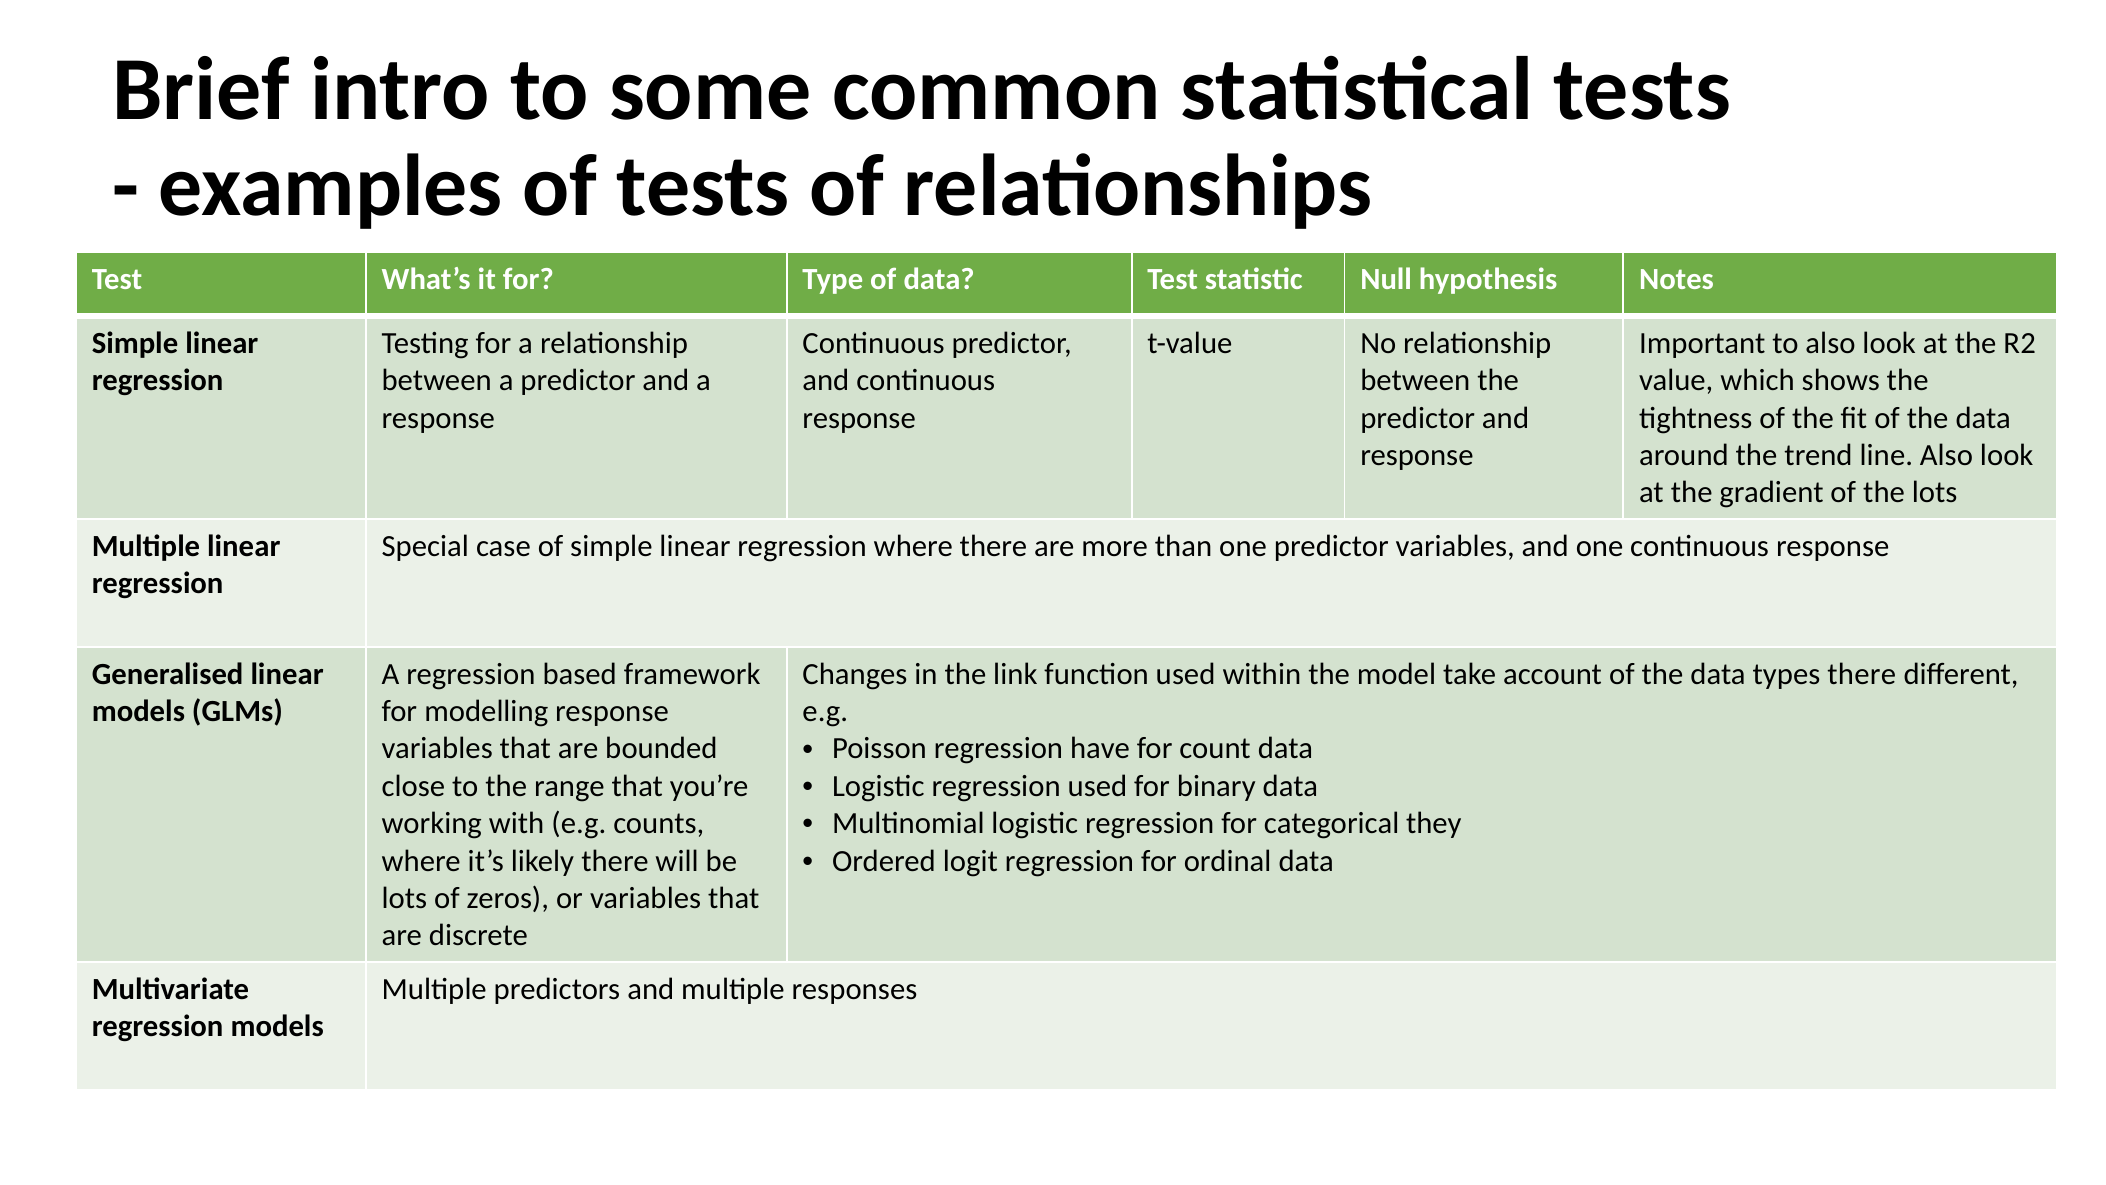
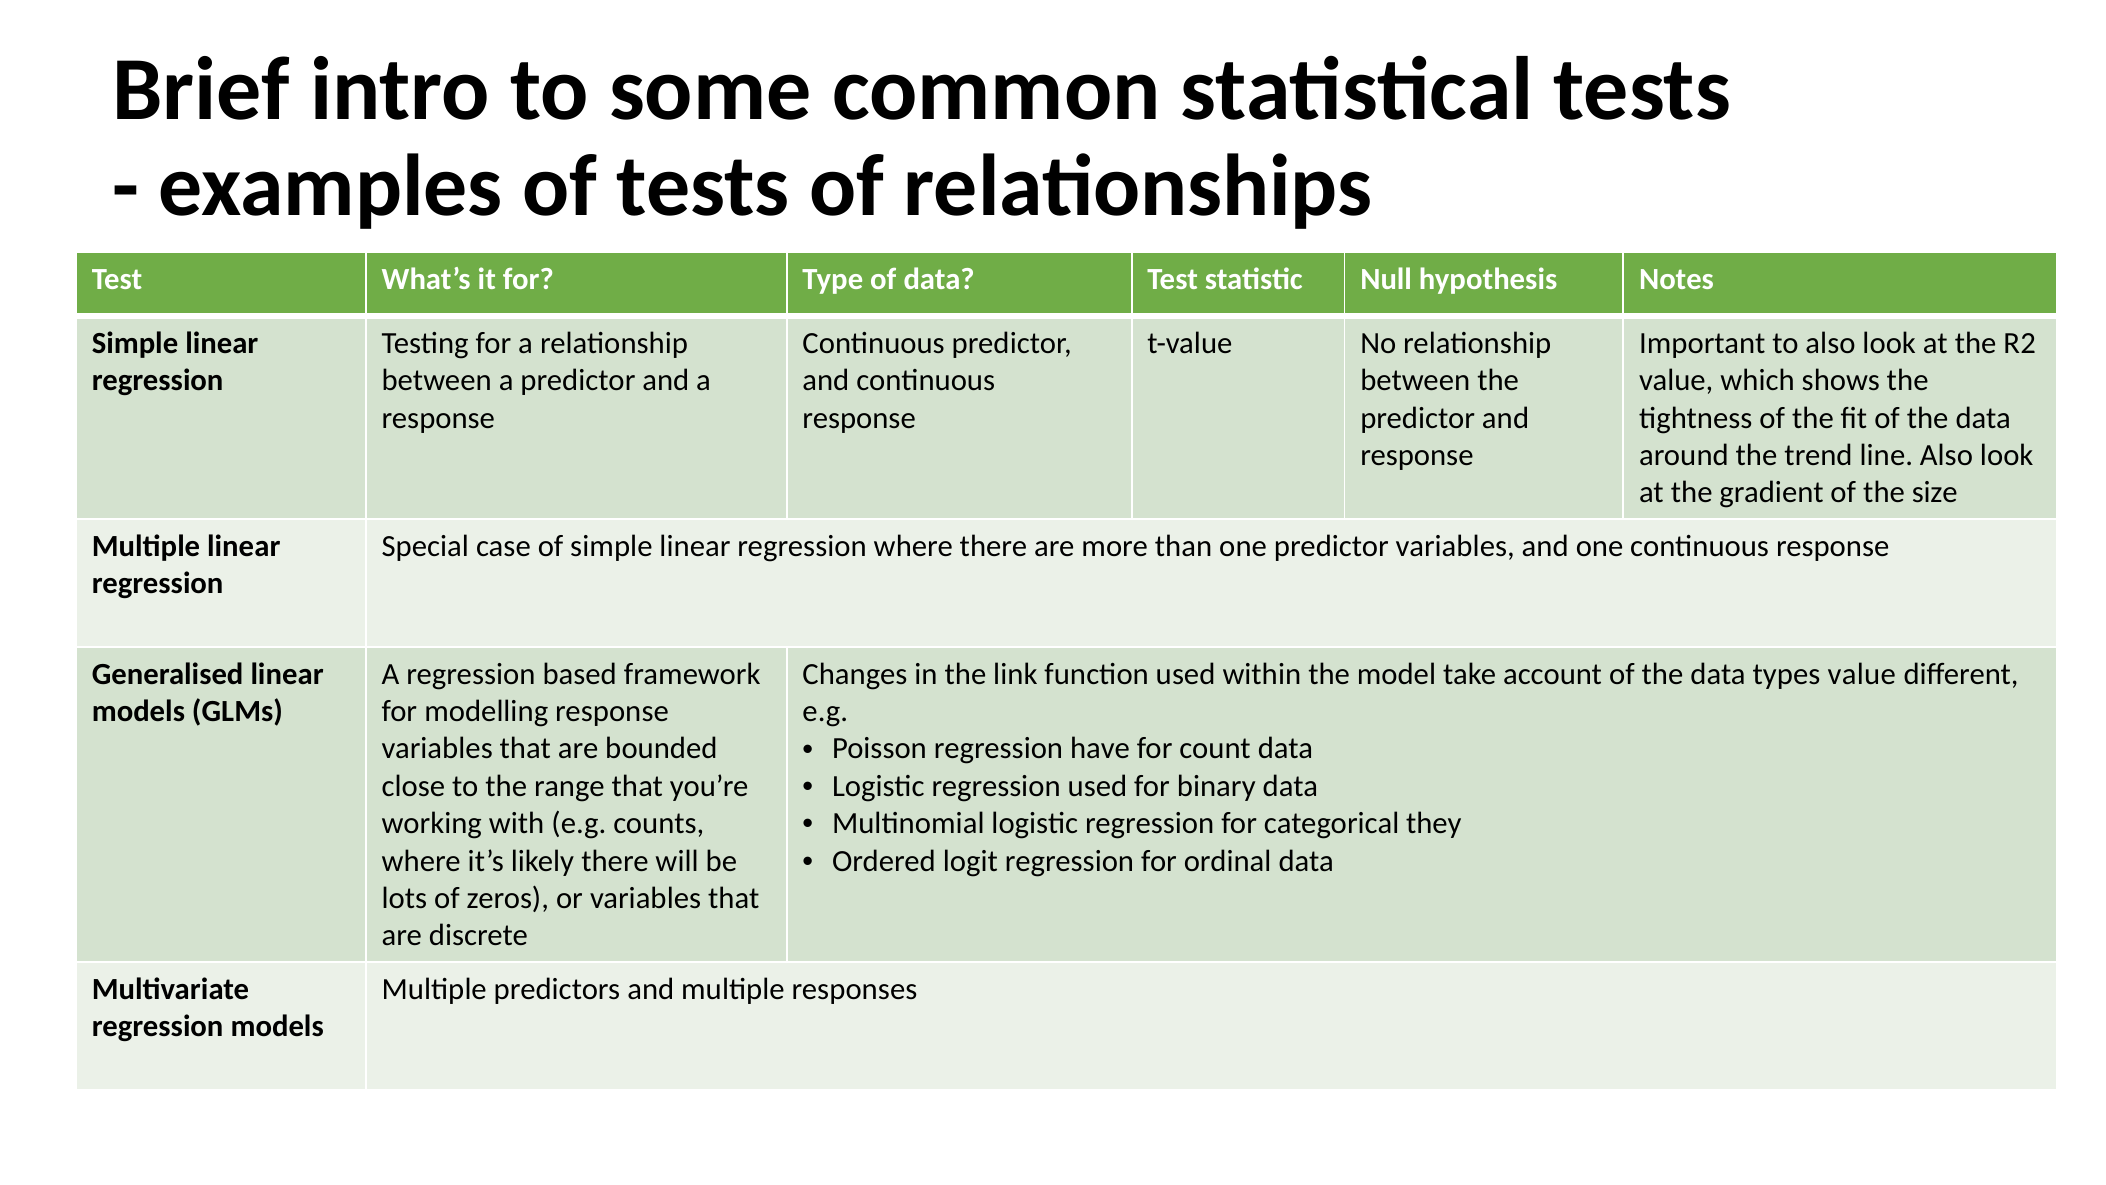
the lots: lots -> size (1935, 493)
types there: there -> value (1862, 674)
